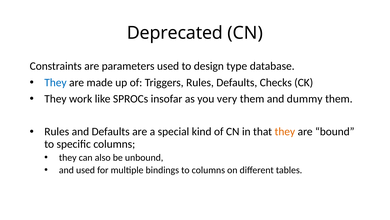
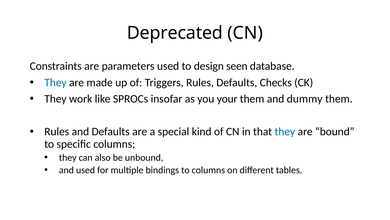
type: type -> seen (237, 66)
very: very -> your (227, 99)
they colour: orange -> blue (285, 131)
